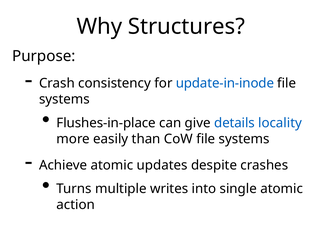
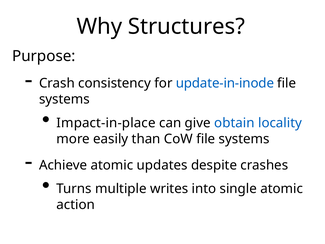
Flushes-in-place: Flushes-in-place -> Impact-in-place (106, 123)
details: details -> obtain (234, 123)
